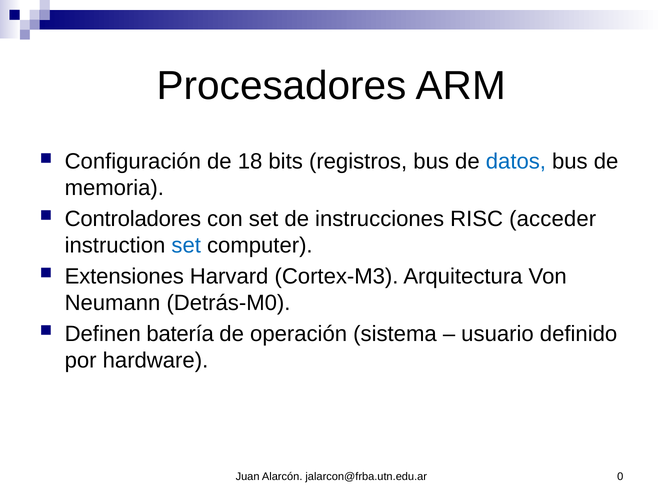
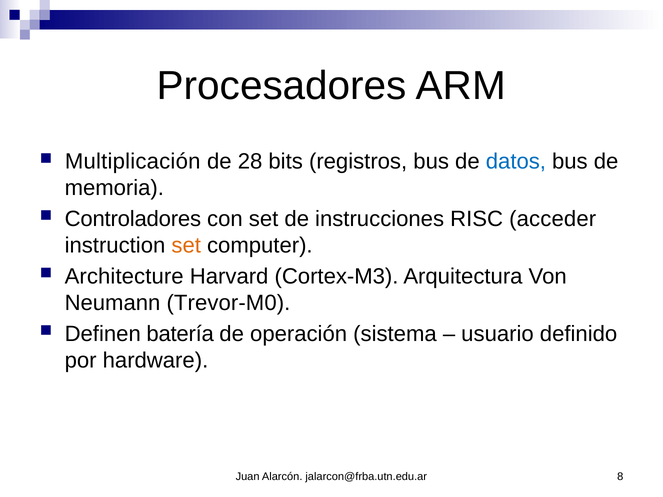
Configuración: Configuración -> Multiplicación (133, 162)
18: 18 -> 28 (250, 162)
set colour: blue -> orange (186, 246)
Extensiones: Extensiones -> Architecture (124, 277)
Detrás-M0: Detrás-M0 -> Trevor-M0 (228, 303)
0: 0 -> 8 (620, 477)
